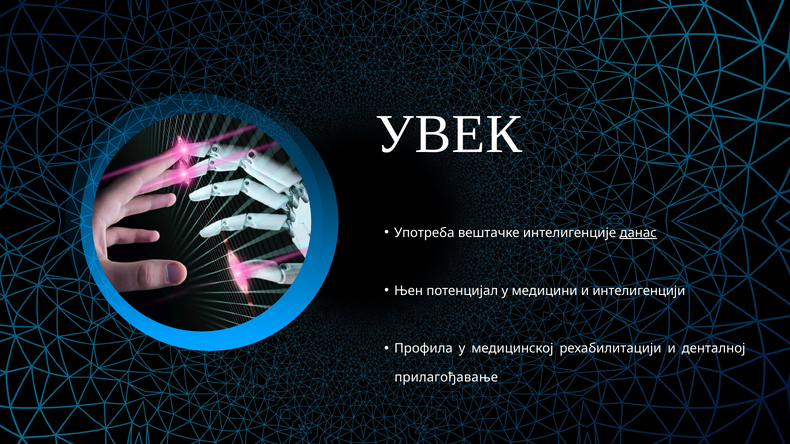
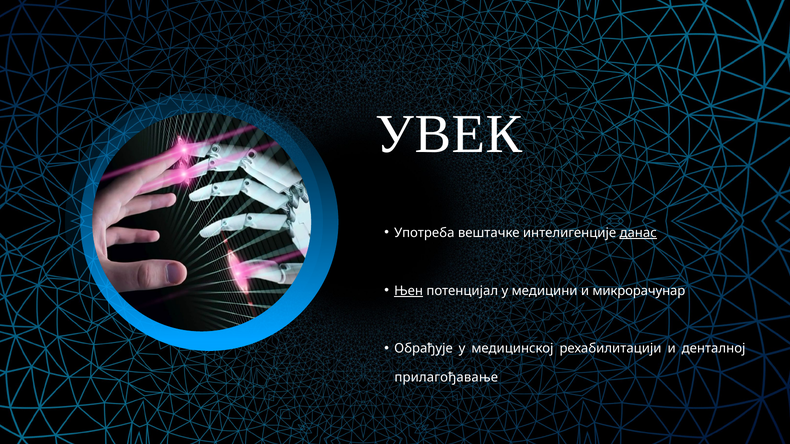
Њен underline: none -> present (409, 291)
интелигенцији: интелигенцији -> микрорачунар (639, 291)
Профила: Профила -> Обрађује (423, 349)
